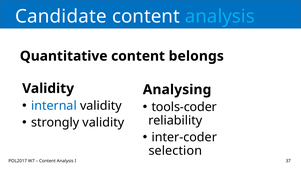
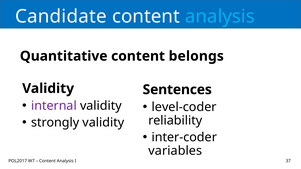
Analysing: Analysing -> Sentences (177, 90)
internal colour: blue -> purple (54, 106)
tools-coder: tools-coder -> level-coder (184, 107)
selection: selection -> variables (175, 151)
